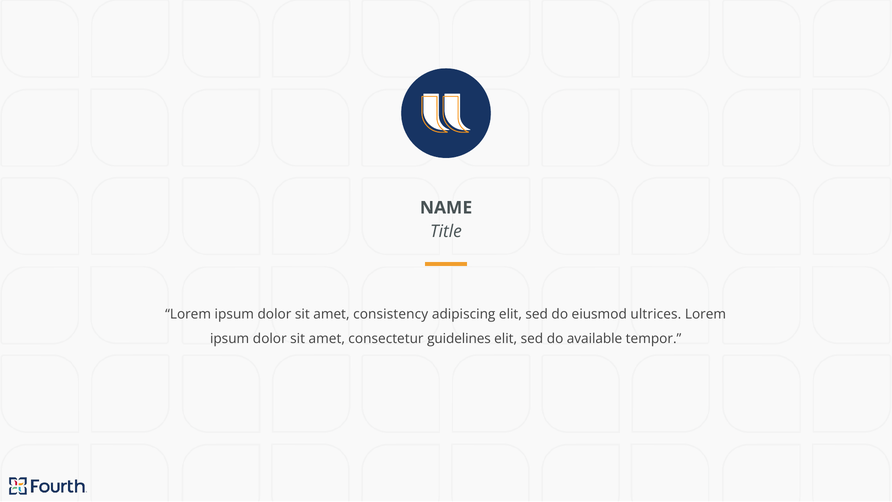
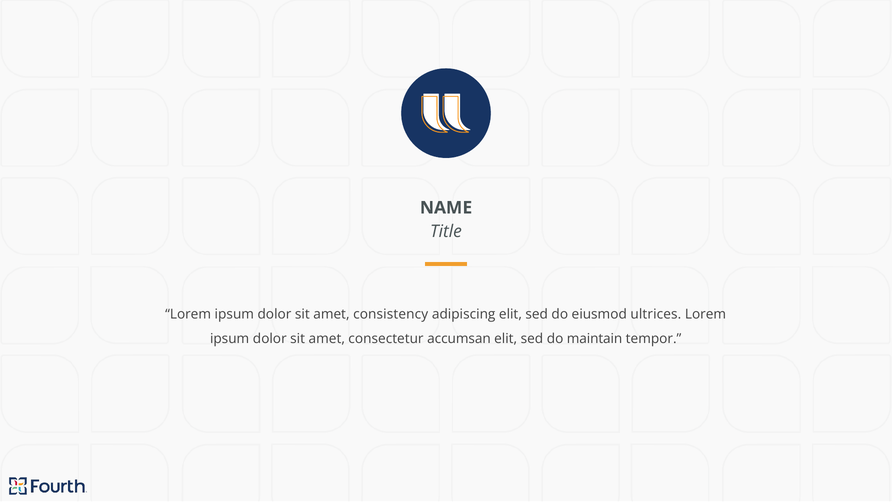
guidelines: guidelines -> accumsan (459, 339)
available: available -> maintain (595, 339)
